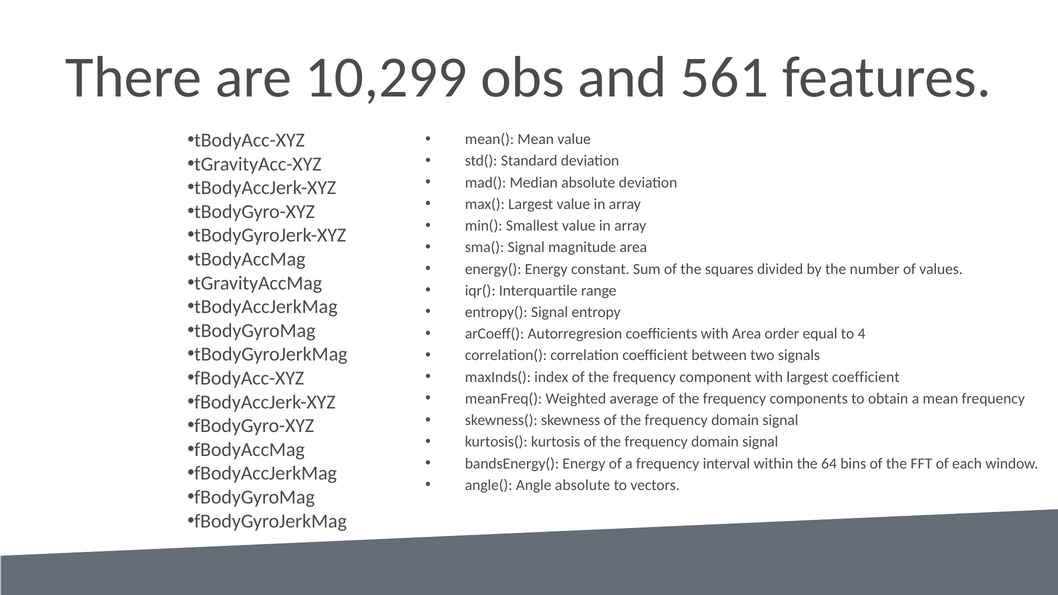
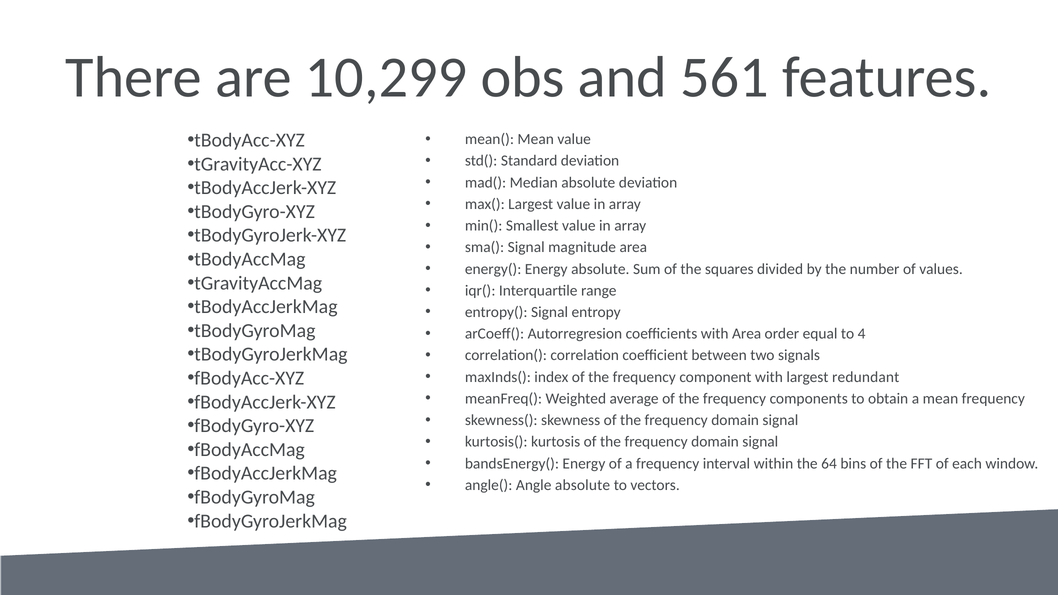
Energy constant: constant -> absolute (600, 269)
largest coefficient: coefficient -> redundant (866, 377)
